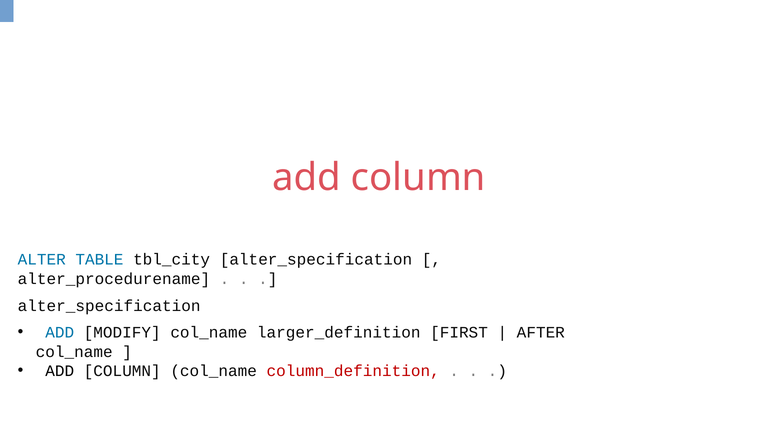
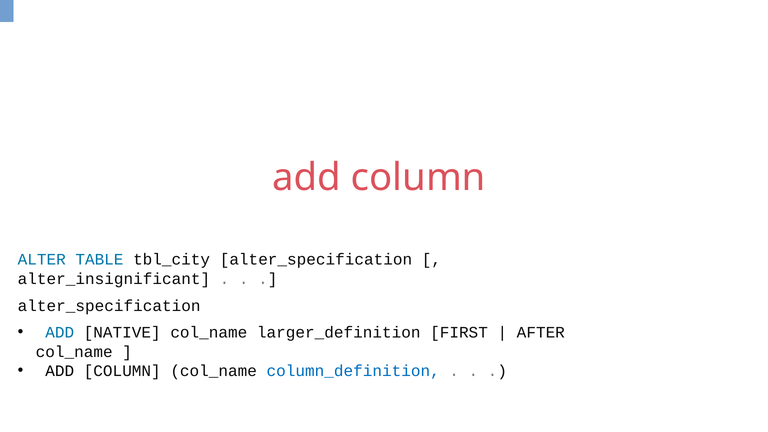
alter_procedurename: alter_procedurename -> alter_insignificant (114, 279)
MODIFY: MODIFY -> NATIVE (122, 333)
column_definition colour: red -> blue (353, 371)
